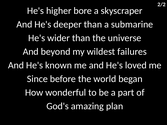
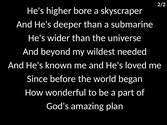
failures: failures -> needed (132, 52)
